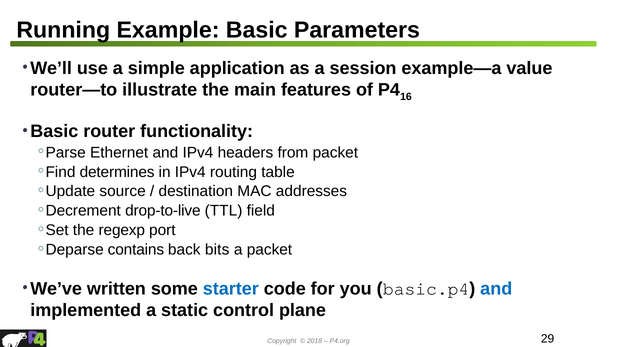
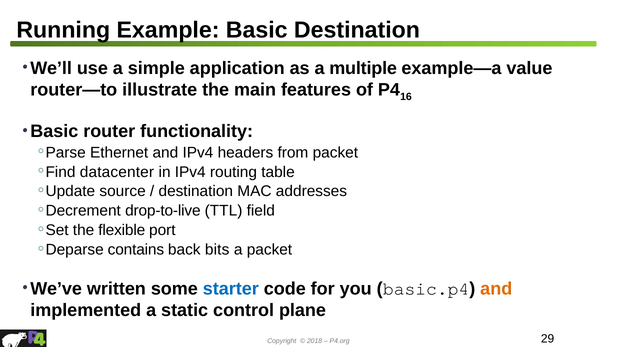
Basic Parameters: Parameters -> Destination (357, 30)
session: session -> multiple (363, 68)
determines: determines -> datacenter (117, 172)
regexp: regexp -> flexible (122, 230)
and colour: blue -> orange (496, 289)
